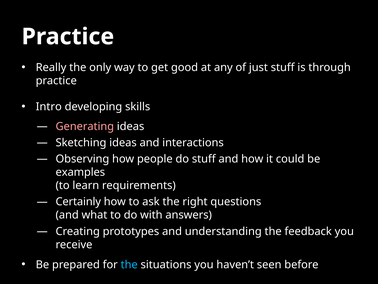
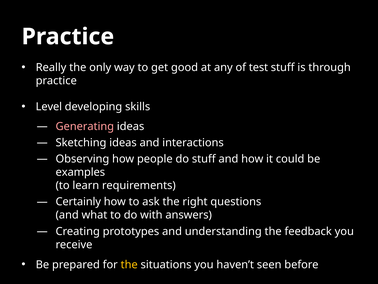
just: just -> test (258, 67)
Intro: Intro -> Level (49, 107)
the colour: light blue -> yellow (129, 264)
